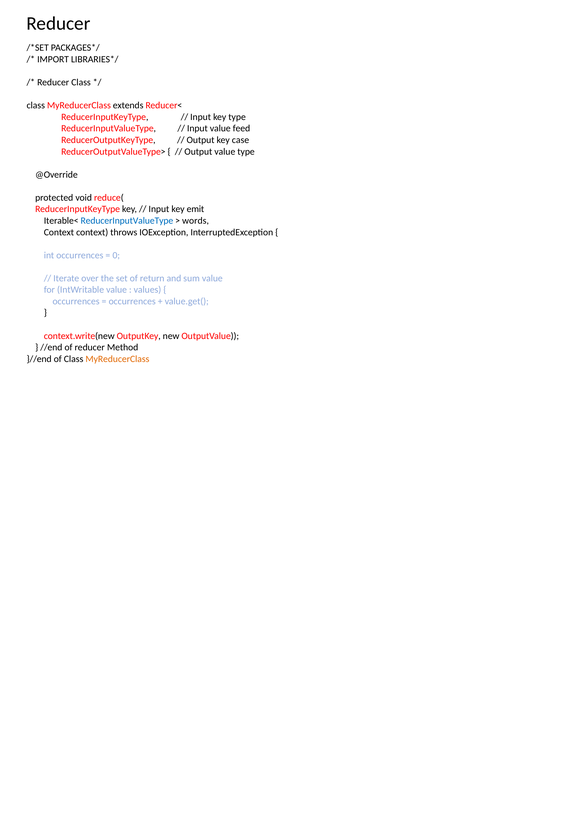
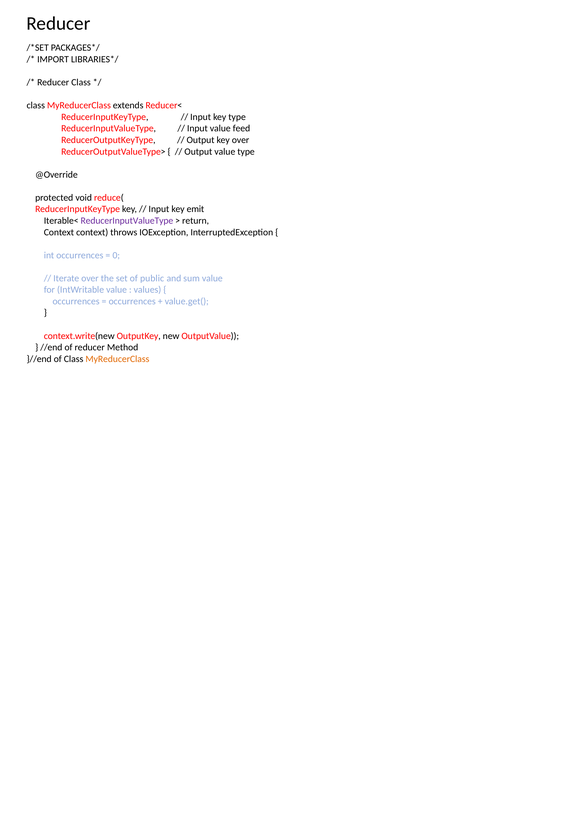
key case: case -> over (241, 140)
ReducerInputValueType colour: blue -> purple (127, 220)
words: words -> return (196, 220)
return: return -> public (152, 278)
